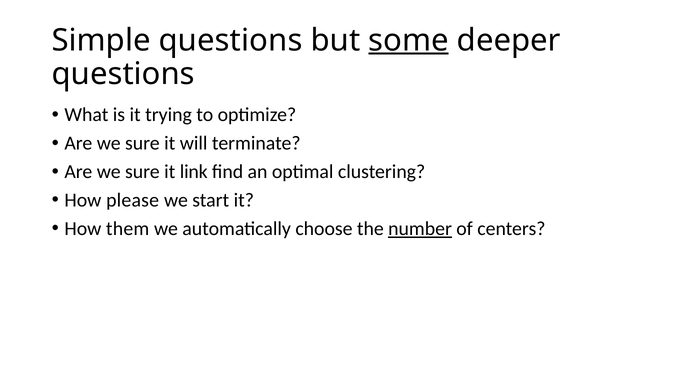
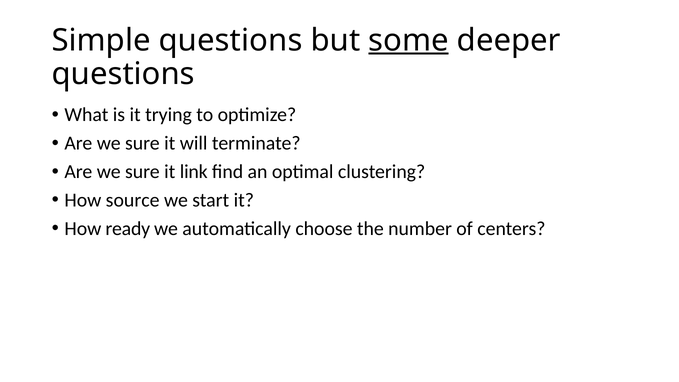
please: please -> source (133, 200)
them: them -> ready (128, 229)
number underline: present -> none (420, 229)
